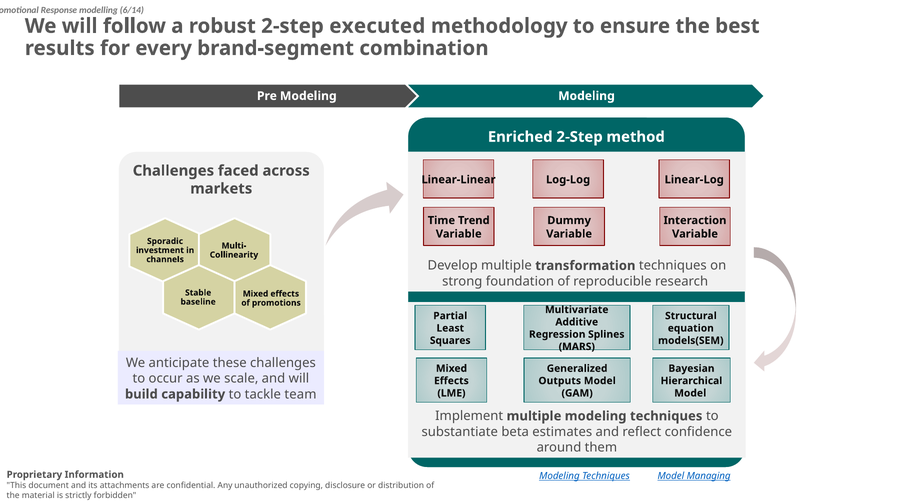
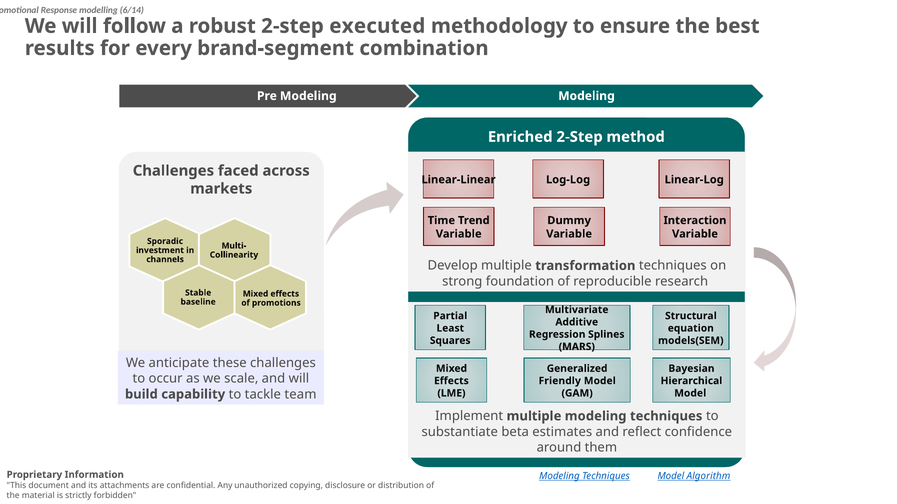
Outputs: Outputs -> Friendly (560, 381)
Managing: Managing -> Algorithm (709, 476)
